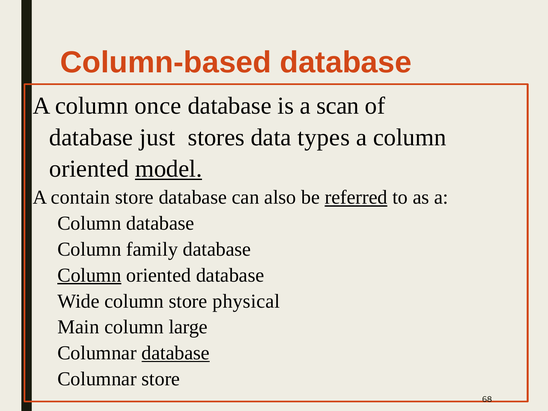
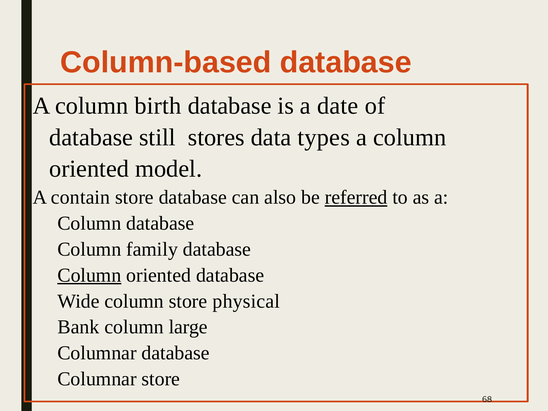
once: once -> birth (158, 106)
scan: scan -> date (338, 106)
just: just -> still (157, 137)
model underline: present -> none (169, 169)
Main: Main -> Bank (78, 327)
database underline: present -> none (176, 353)
